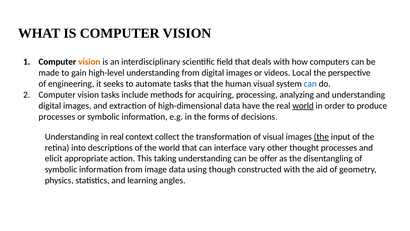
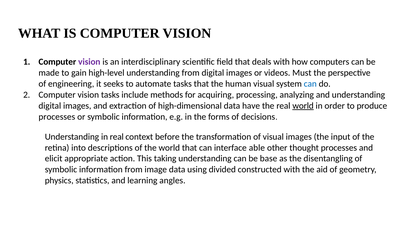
vision colour: orange -> purple (89, 62)
Local: Local -> Must (302, 73)
collect: collect -> before (167, 137)
the underline: present -> none (321, 137)
vary: vary -> able (257, 147)
offer: offer -> base (269, 158)
though: though -> divided (222, 169)
